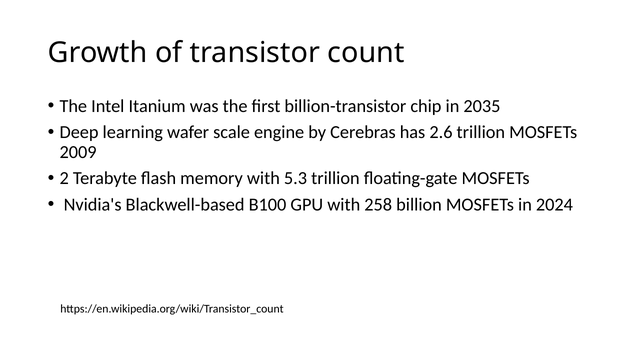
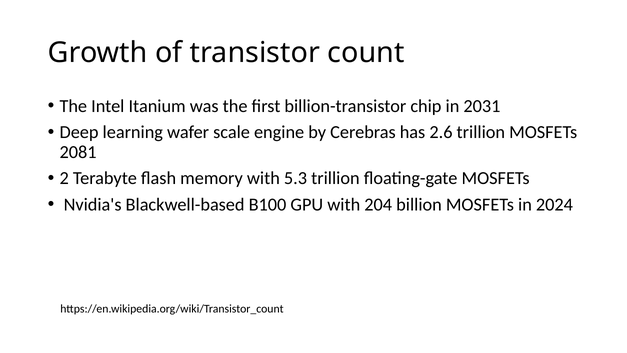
2035: 2035 -> 2031 (482, 106)
2009: 2009 -> 2081 (78, 152)
258: 258 -> 204 (378, 204)
